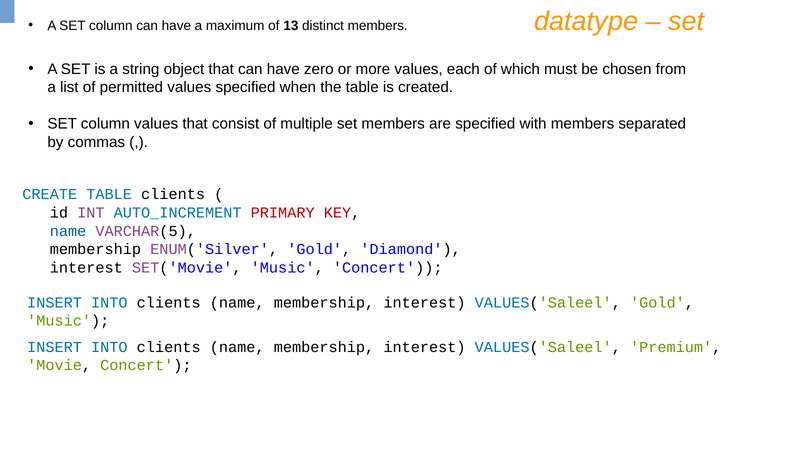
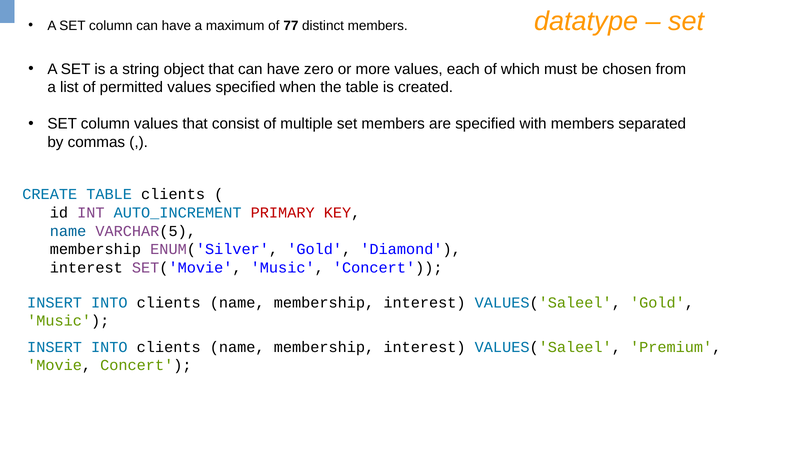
13: 13 -> 77 (291, 26)
